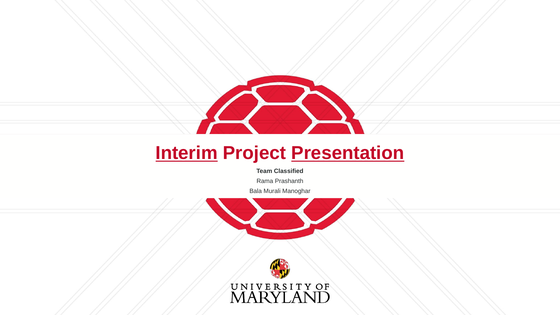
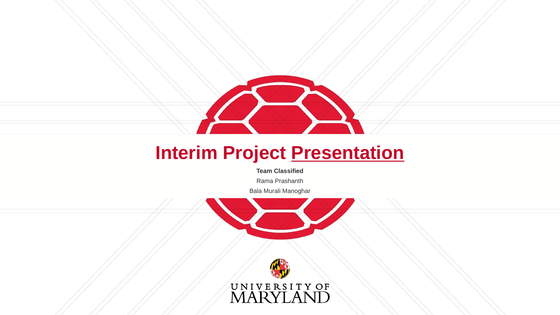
Interim underline: present -> none (187, 153)
